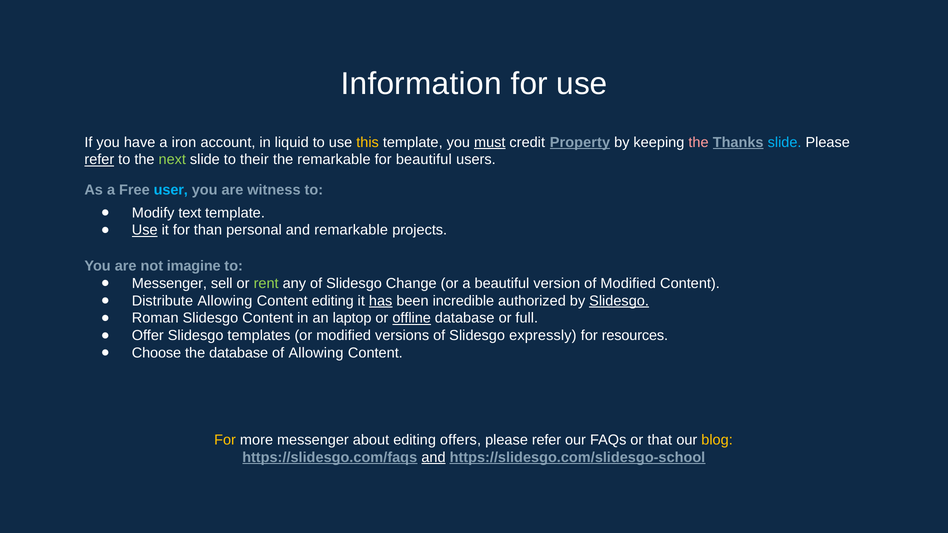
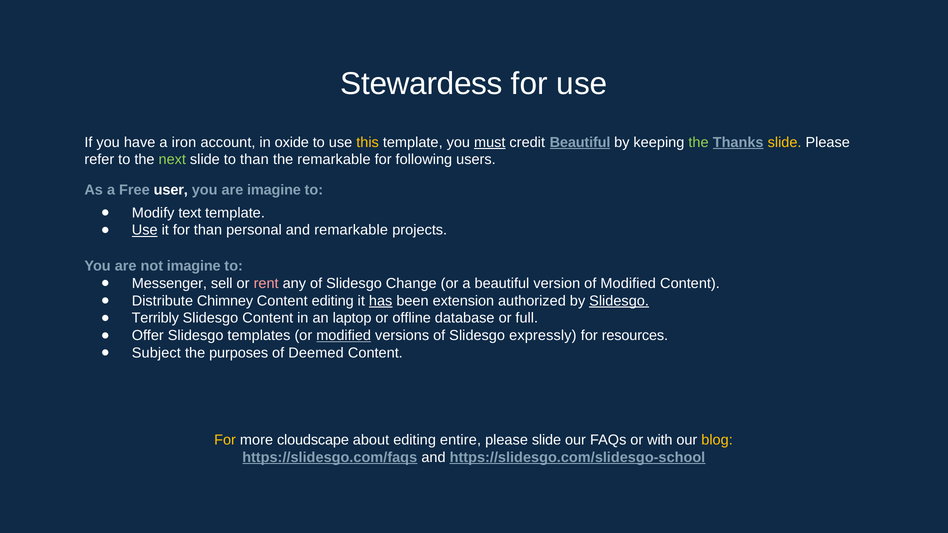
Information: Information -> Stewardess (421, 84)
liquid: liquid -> oxide (292, 142)
credit Property: Property -> Beautiful (580, 142)
the colour: pink -> light green (698, 142)
slide colour: light blue -> yellow (785, 142)
refer underline: present -> none (99, 160)
to their: their -> than (254, 160)
for beautiful: beautiful -> following (424, 160)
user colour: light blue -> white (171, 190)
are witness: witness -> imagine (274, 190)
rent colour: light green -> pink (266, 284)
Distribute Allowing: Allowing -> Chimney (225, 301)
incredible: incredible -> extension (463, 301)
Roman: Roman -> Terribly (155, 318)
offline underline: present -> none (412, 318)
modified underline: none -> present (344, 336)
Choose: Choose -> Subject (156, 353)
the database: database -> purposes (239, 353)
of Allowing: Allowing -> Deemed (316, 353)
more messenger: messenger -> cloudscape (313, 440)
offers: offers -> entire (460, 440)
refer: refer -> slide (546, 440)
that: that -> with (660, 440)
and underline: present -> none (434, 457)
